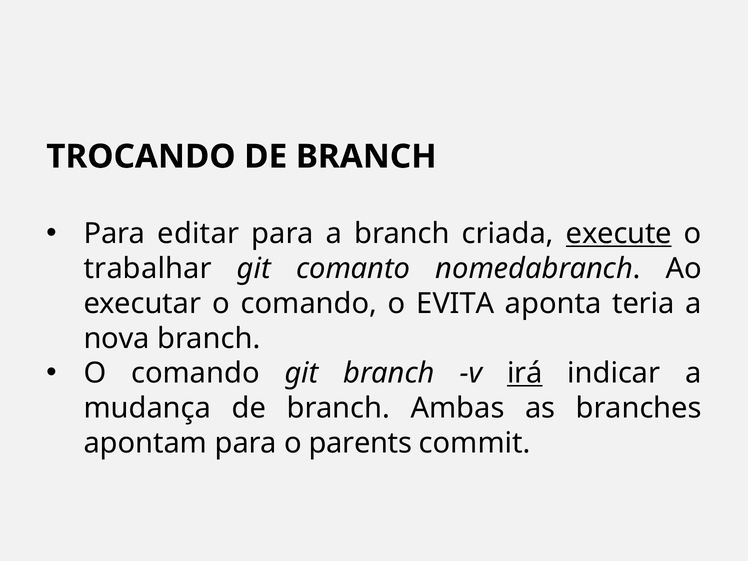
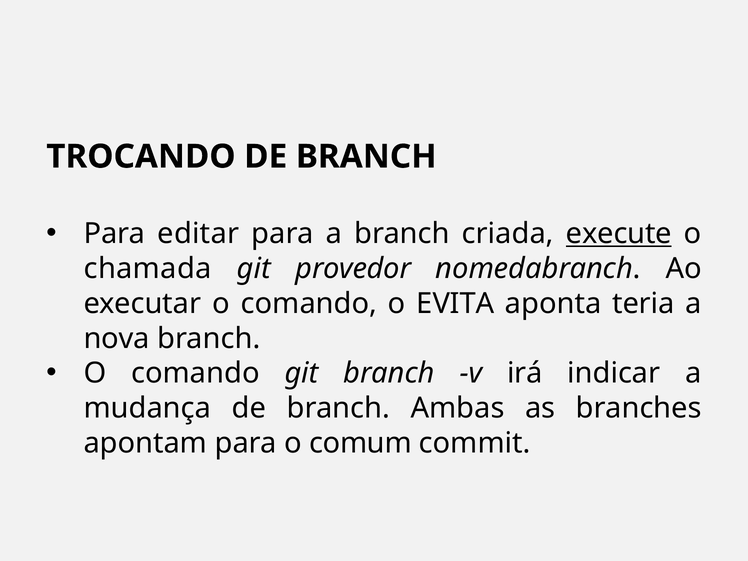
trabalhar: trabalhar -> chamada (148, 269)
comanto: comanto -> provedor (353, 269)
irá underline: present -> none (525, 373)
parents: parents -> comum (360, 443)
